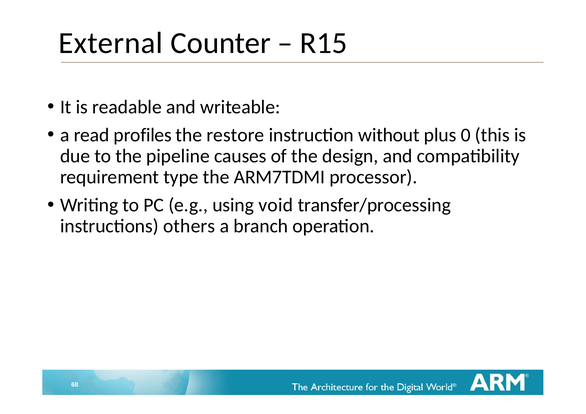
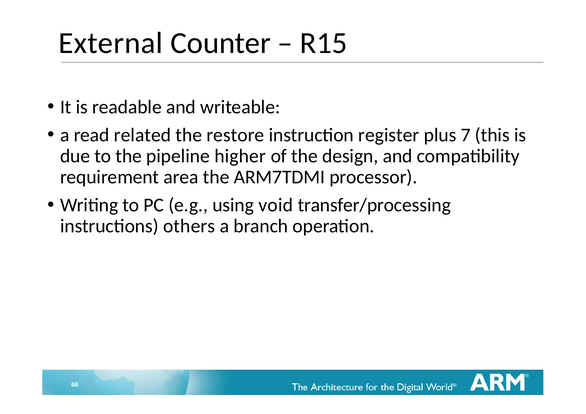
profiles: profiles -> related (143, 135)
without: without -> register (389, 135)
0: 0 -> 7 (466, 135)
causes: causes -> higher (240, 156)
type: type -> area (181, 177)
